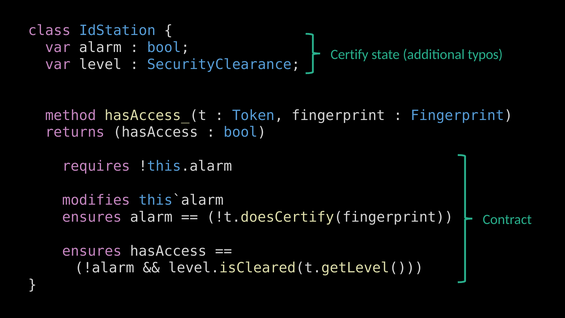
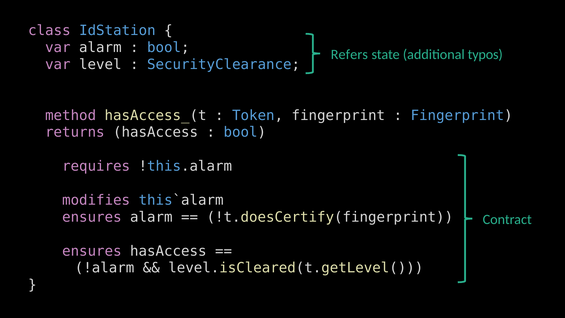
Certify: Certify -> Refers (349, 54)
